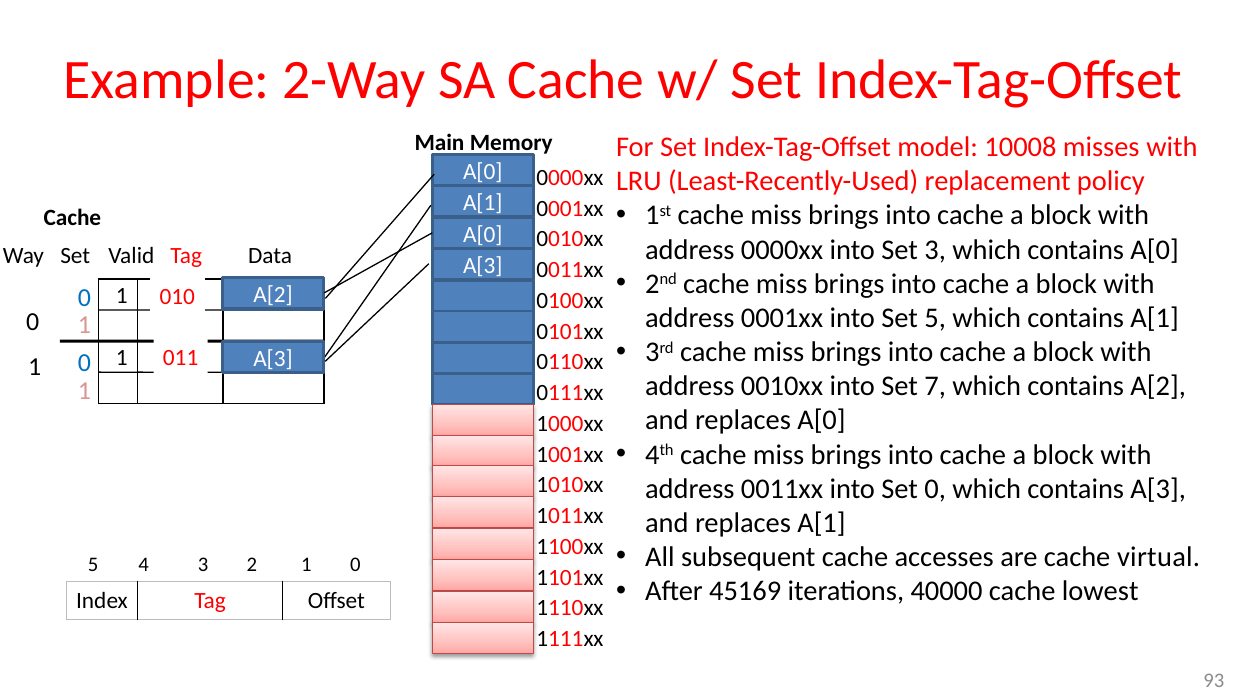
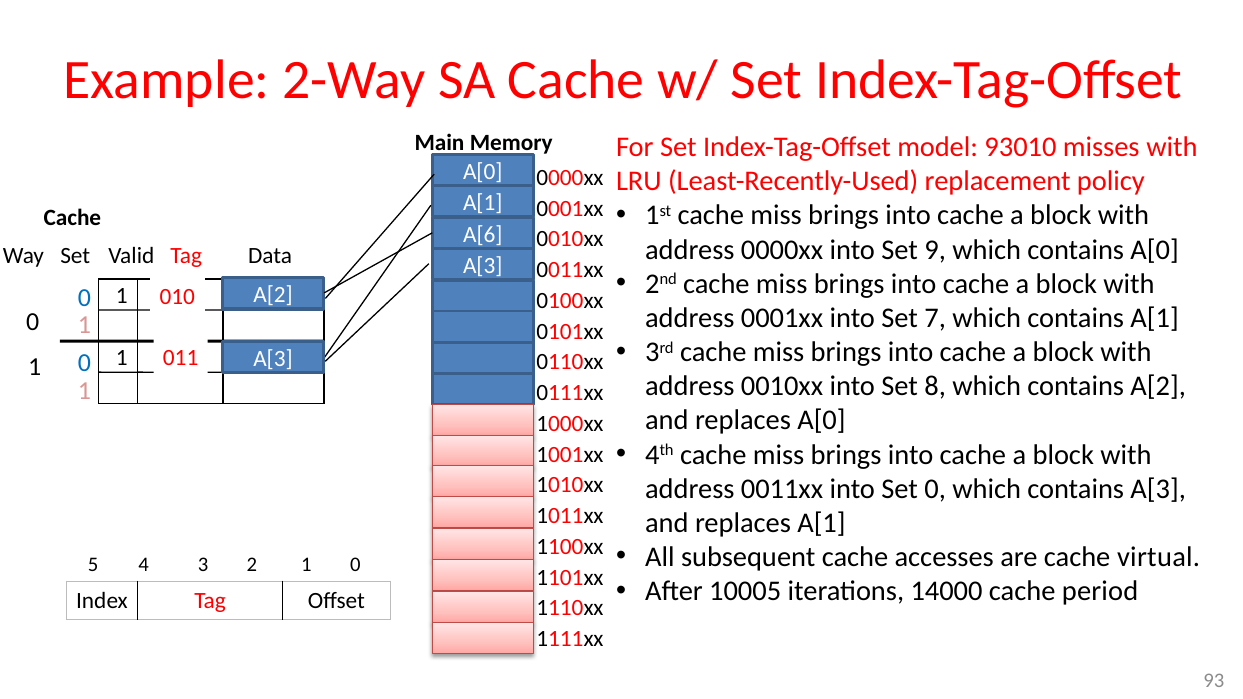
10008: 10008 -> 93010 (1020, 147)
A[0: A[0 -> A[6 (483, 235)
Set 3: 3 -> 9 (935, 250)
Set 5: 5 -> 7 (935, 318)
7: 7 -> 8 (935, 386)
45169: 45169 -> 10005 (745, 591)
40000: 40000 -> 14000 (947, 591)
lowest: lowest -> period (1100, 591)
